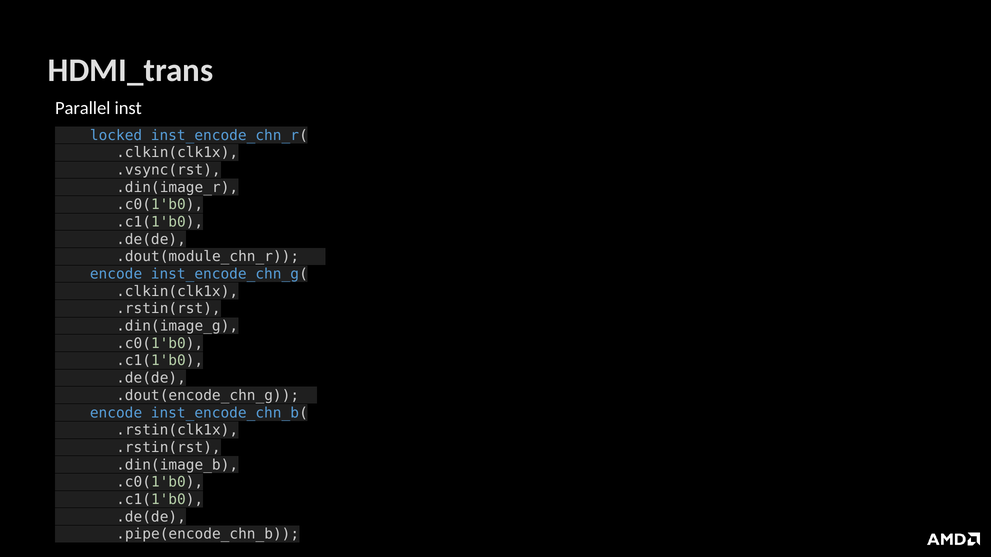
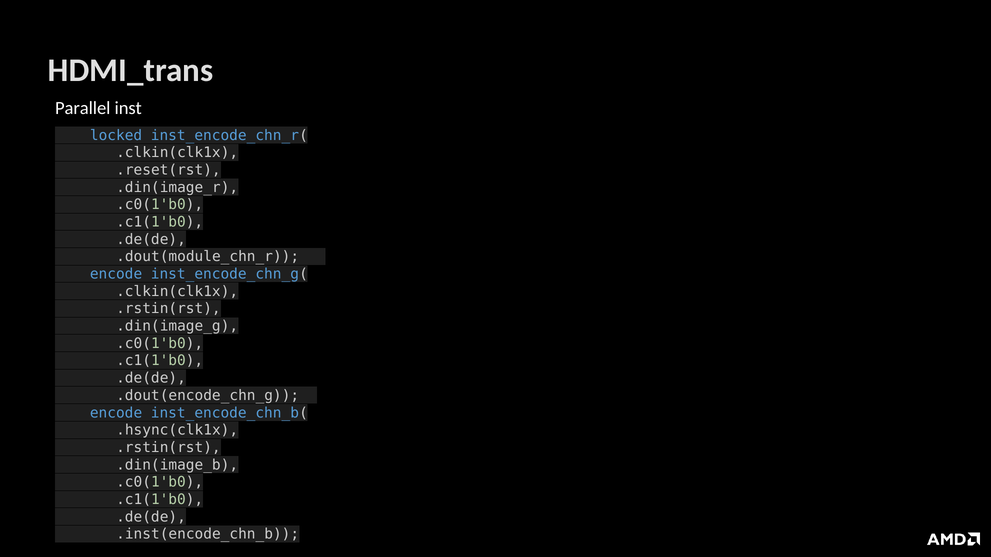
.vsync(rst: .vsync(rst -> .reset(rst (168, 170)
.rstin(clk1x: .rstin(clk1x -> .hsync(clk1x (177, 430)
.pipe(encode_chn_b: .pipe(encode_chn_b -> .inst(encode_chn_b (208, 535)
